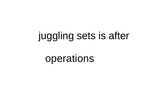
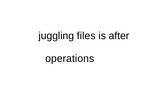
sets: sets -> files (86, 36)
